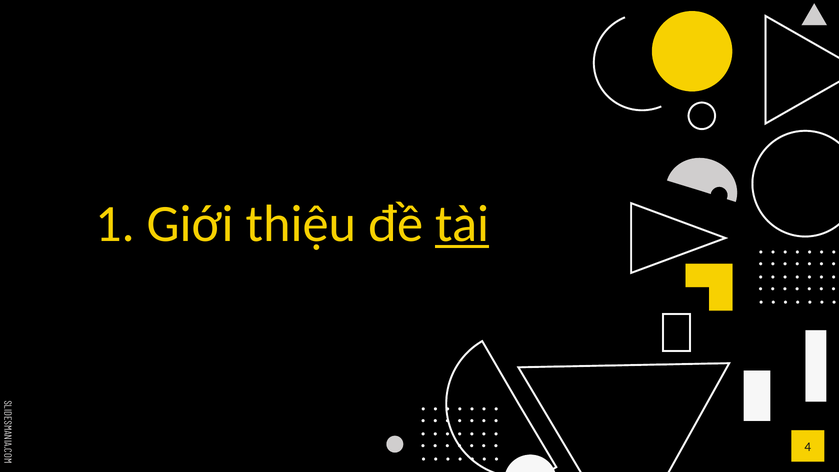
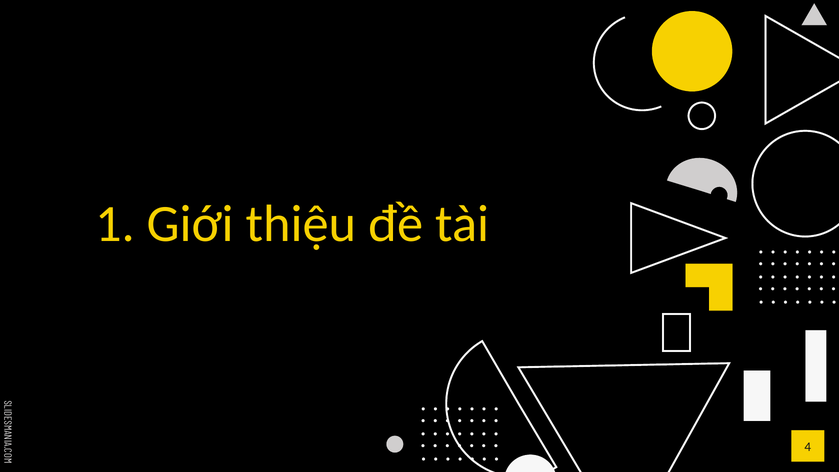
tài underline: present -> none (462, 224)
